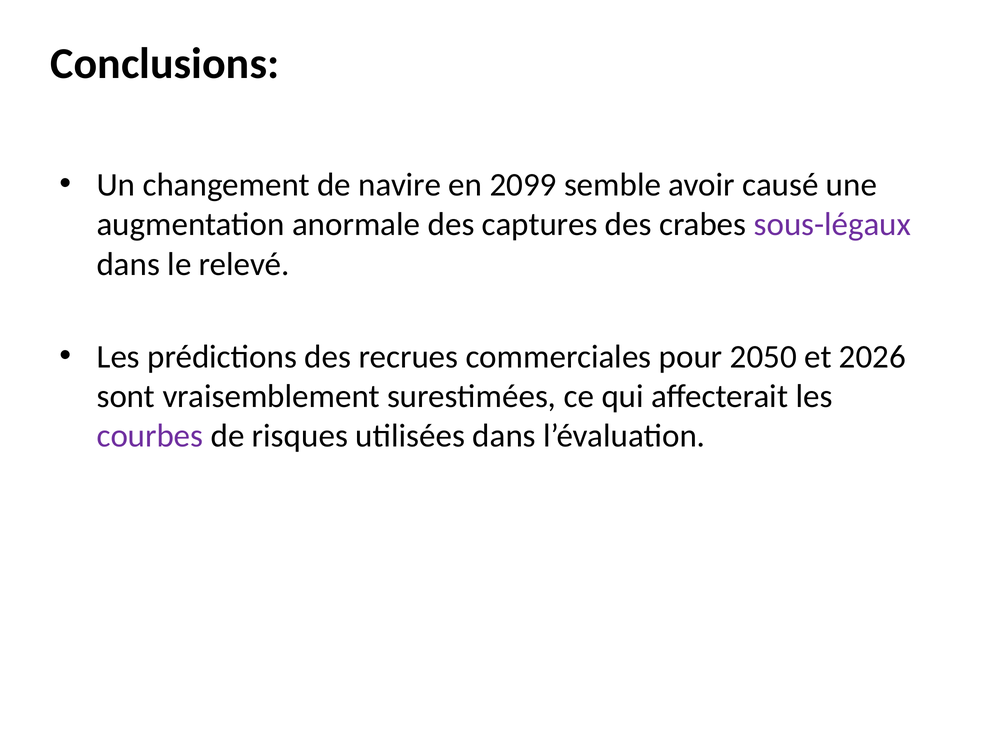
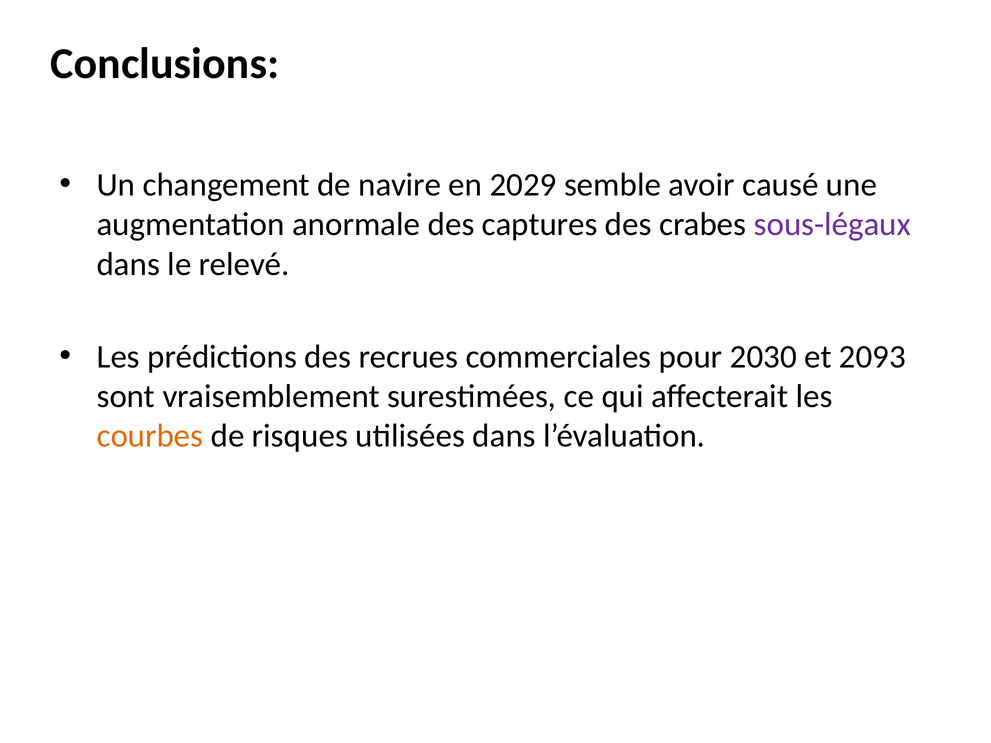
2099: 2099 -> 2029 (523, 185)
2050: 2050 -> 2030 (763, 357)
2026: 2026 -> 2093 (872, 357)
courbes colour: purple -> orange (150, 436)
